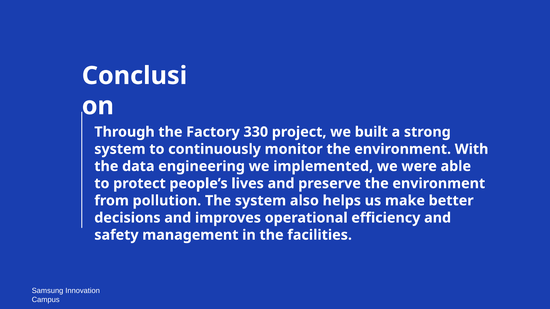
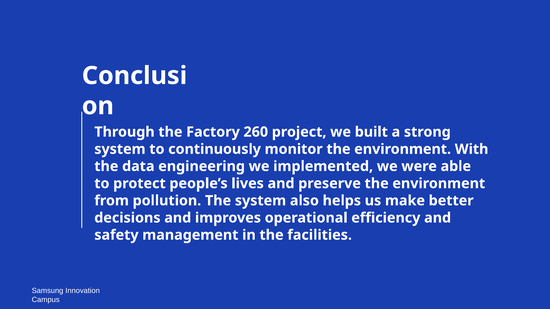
330: 330 -> 260 (256, 132)
